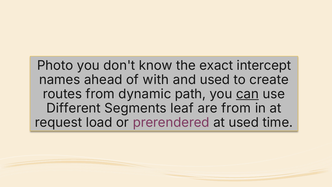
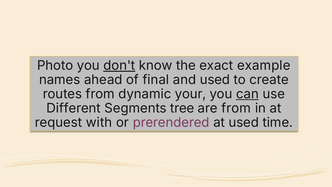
don't underline: none -> present (119, 66)
intercept: intercept -> example (264, 66)
with: with -> final (156, 80)
path: path -> your (191, 94)
leaf: leaf -> tree (182, 108)
load: load -> with (99, 122)
